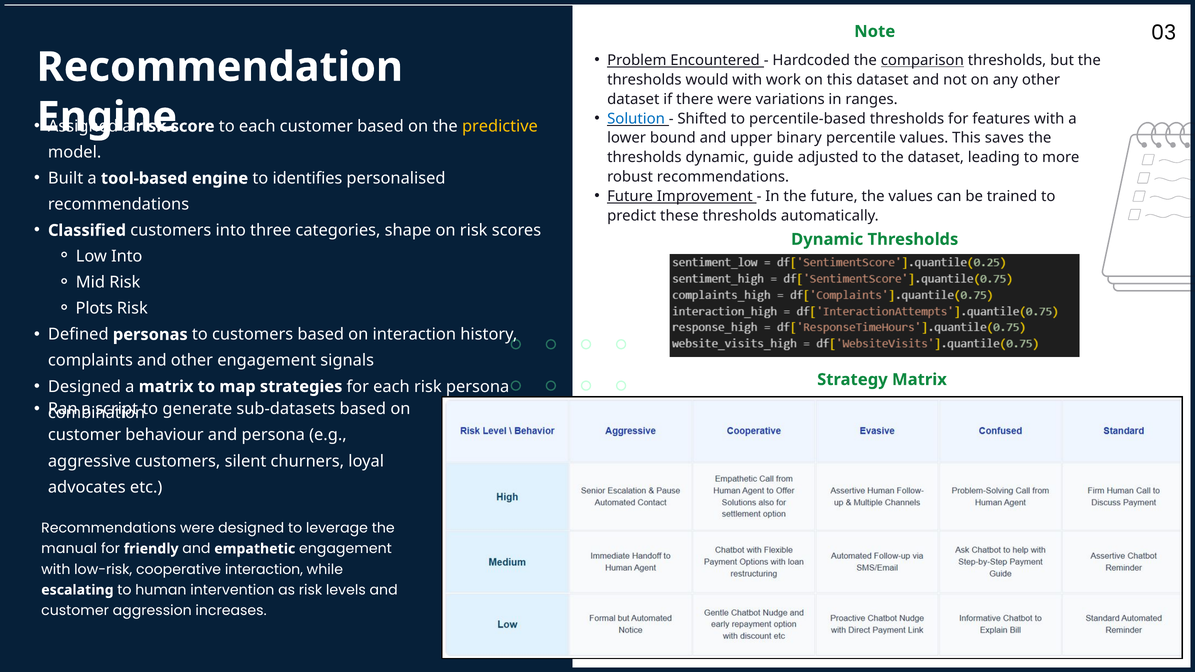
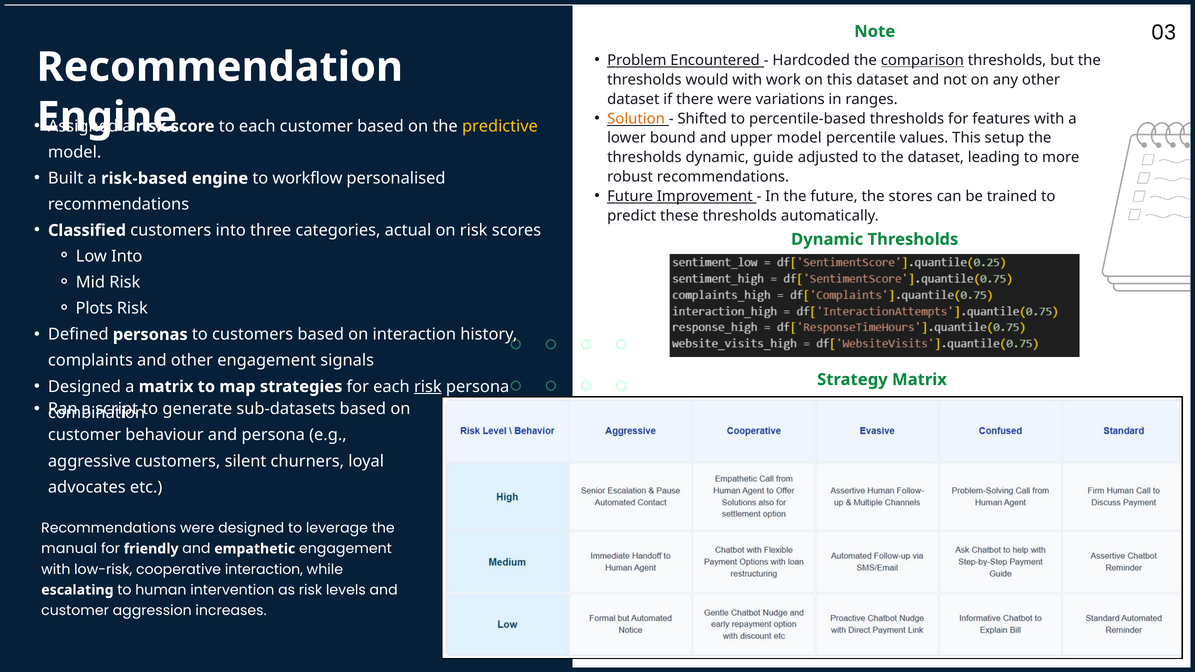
Solution colour: blue -> orange (636, 119)
upper binary: binary -> model (799, 138)
saves: saves -> setup (1004, 138)
tool-based: tool-based -> risk-based (144, 178)
identifies: identifies -> workflow (307, 178)
the values: values -> stores (911, 196)
shape: shape -> actual (408, 230)
risk underline: none -> present (428, 387)
